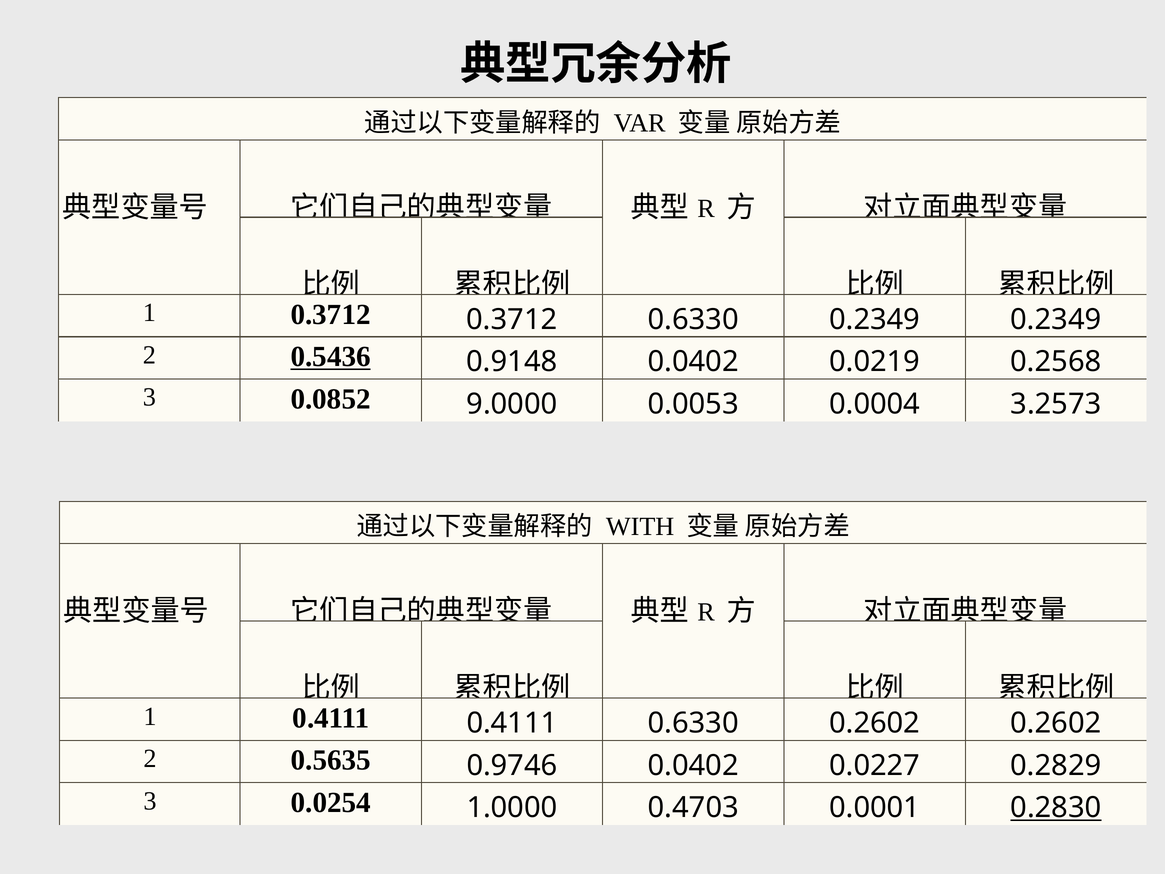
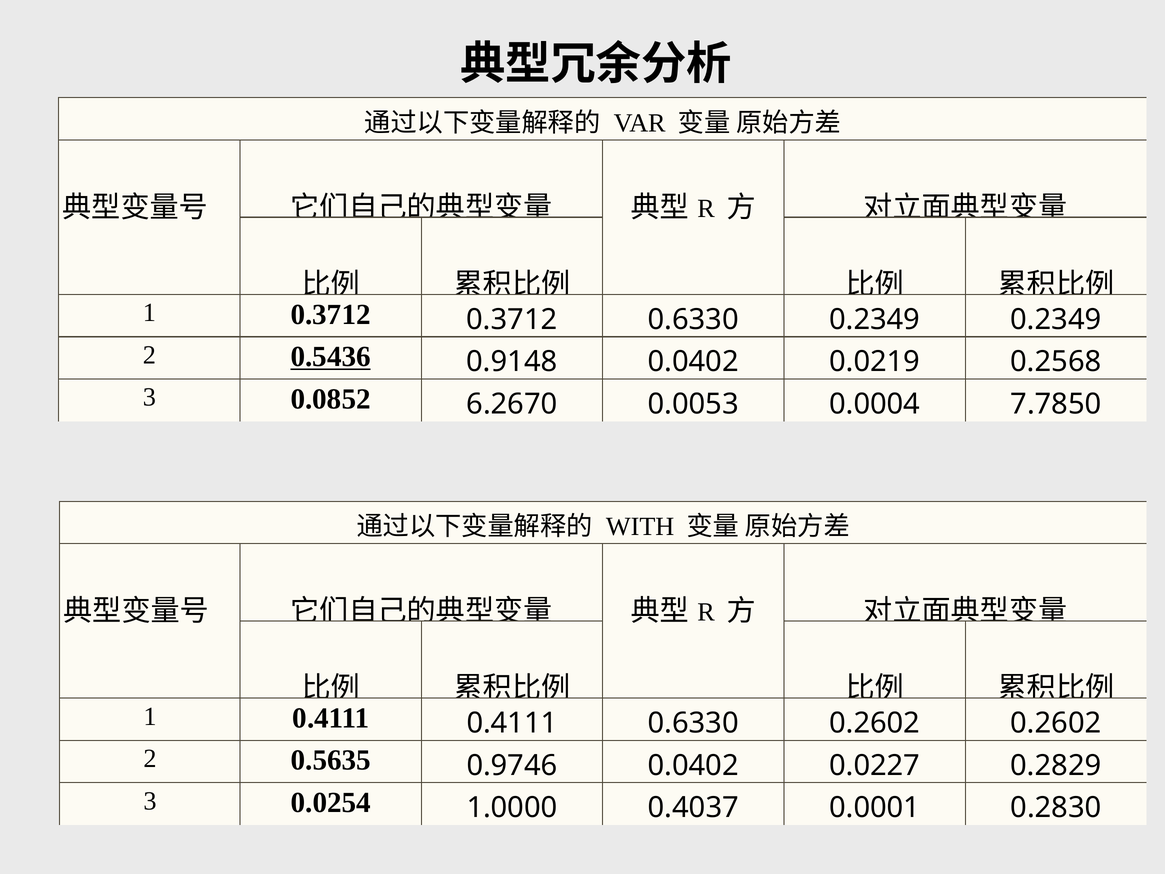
9.0000: 9.0000 -> 6.2670 (512, 404)
3.2573: 3.2573 -> 7.7850 (1056, 404)
0.4703: 0.4703 -> 0.4037 (693, 807)
0.2830 underline: present -> none (1056, 807)
